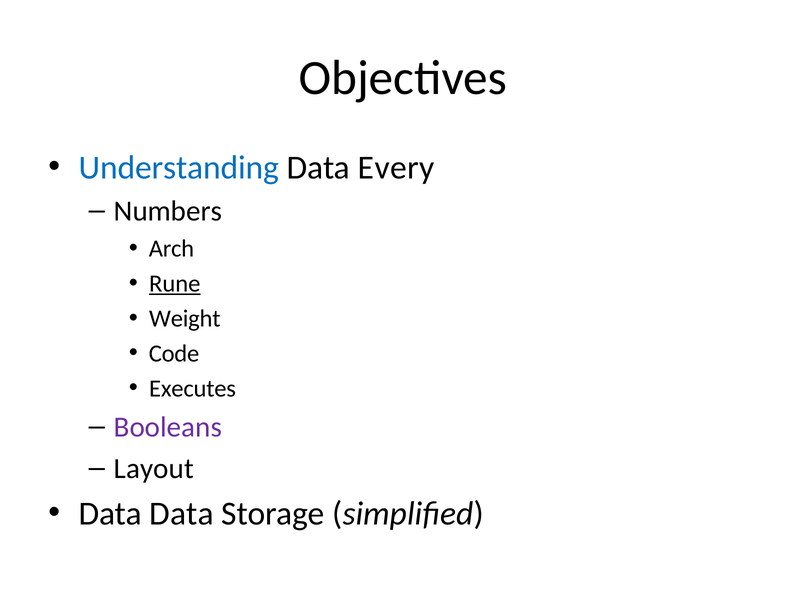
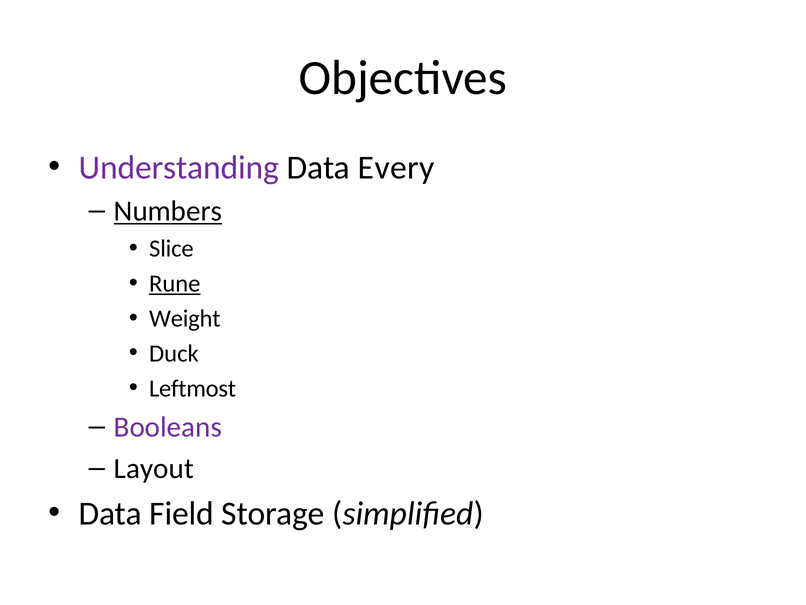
Understanding colour: blue -> purple (179, 168)
Numbers underline: none -> present (168, 211)
Arch: Arch -> Slice (171, 248)
Code: Code -> Duck (174, 353)
Executes: Executes -> Leftmost (193, 388)
Data Data: Data -> Field (182, 513)
